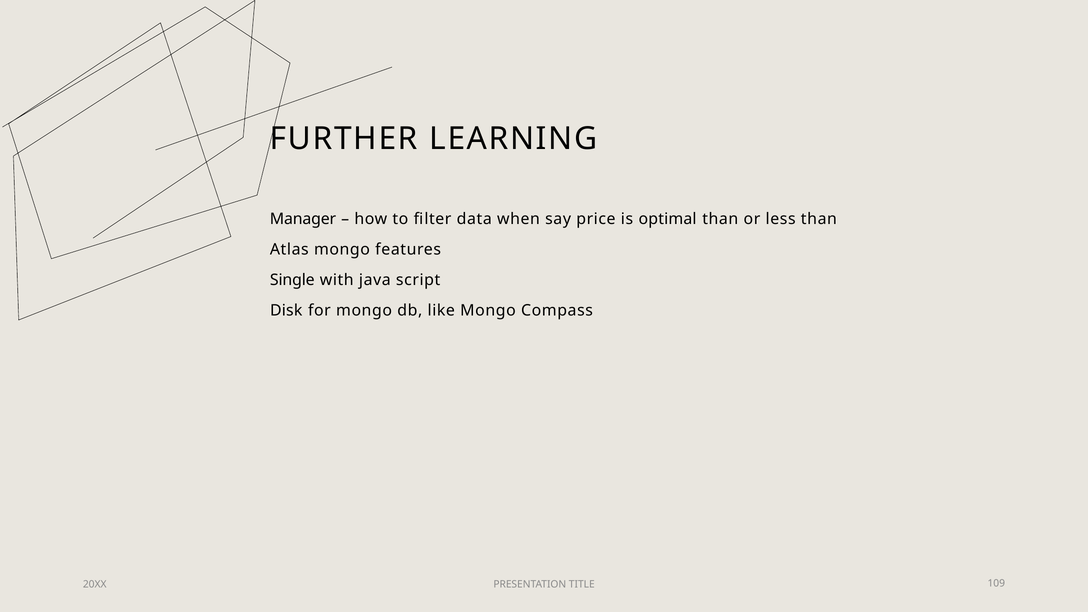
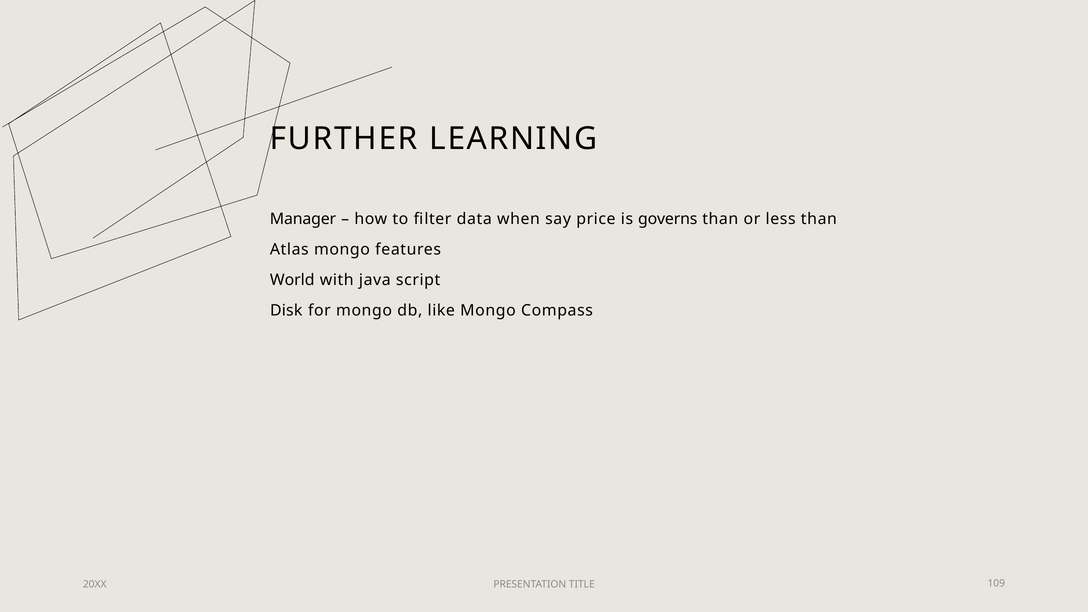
optimal: optimal -> governs (668, 219)
Single: Single -> World (292, 280)
